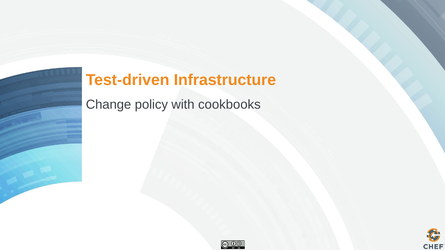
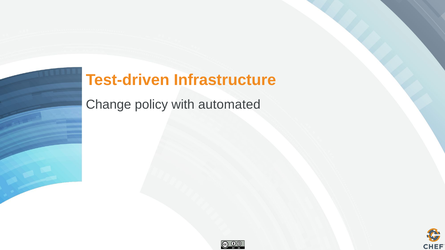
cookbooks: cookbooks -> automated (229, 105)
